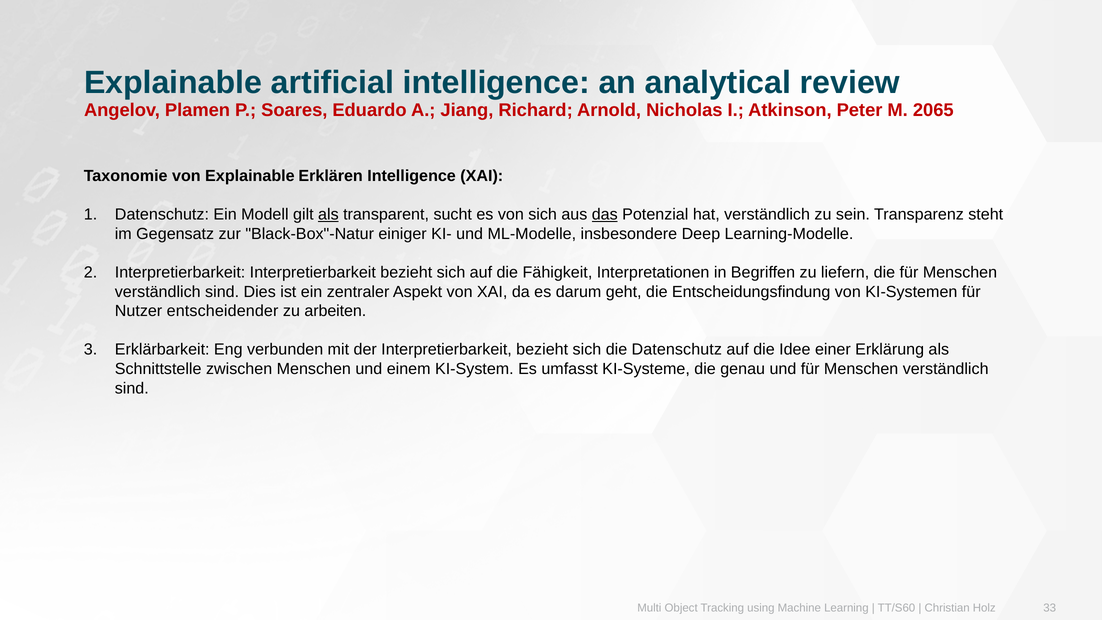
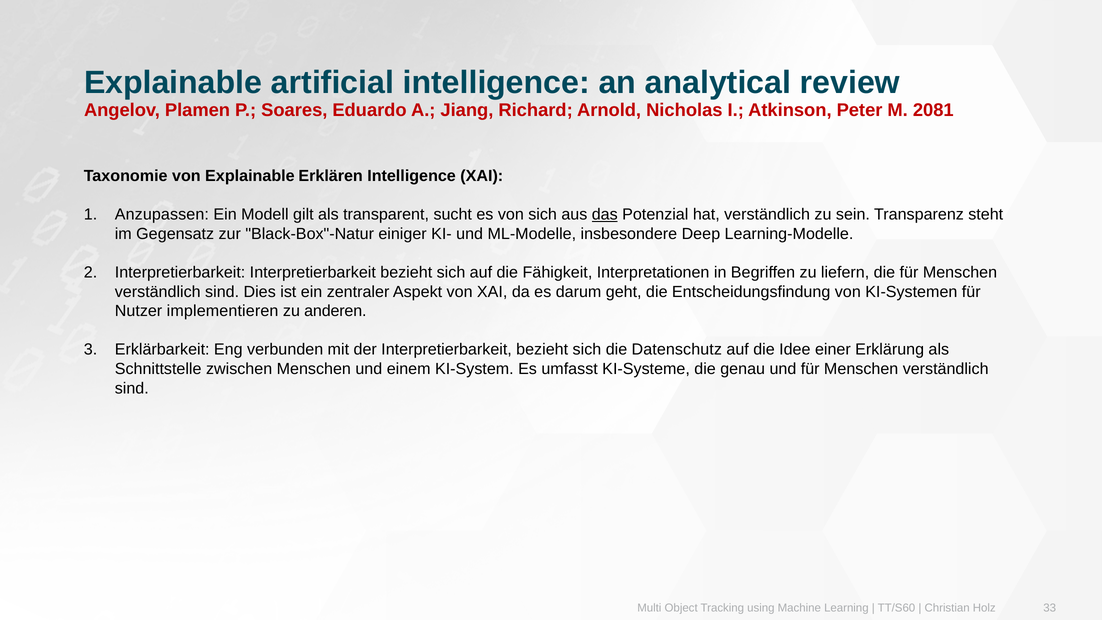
2065: 2065 -> 2081 (933, 110)
Datenschutz: Datenschutz -> Anzupassen (162, 214)
als underline: present -> none (328, 214)
entscheidender: entscheidender -> implementieren (223, 311)
arbeiten: arbeiten -> anderen (335, 311)
